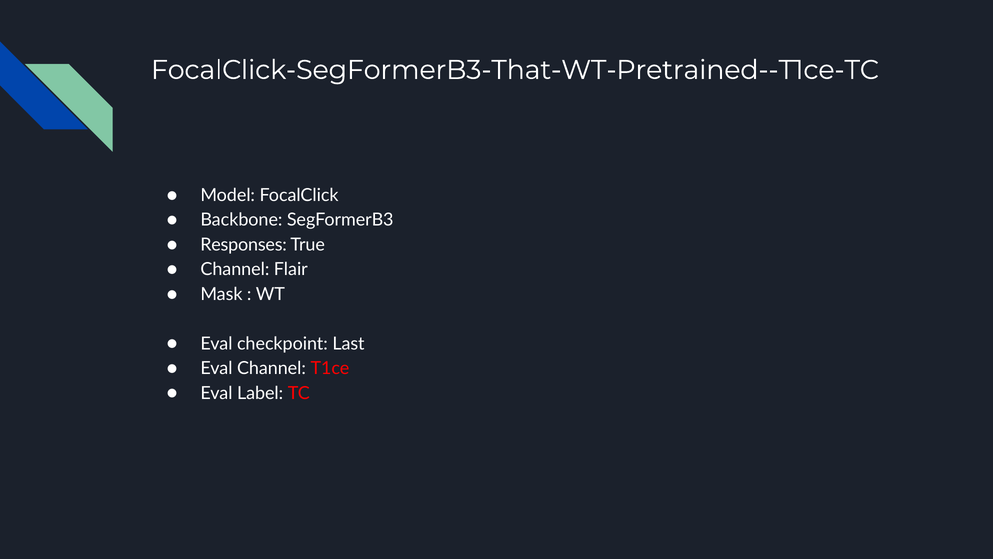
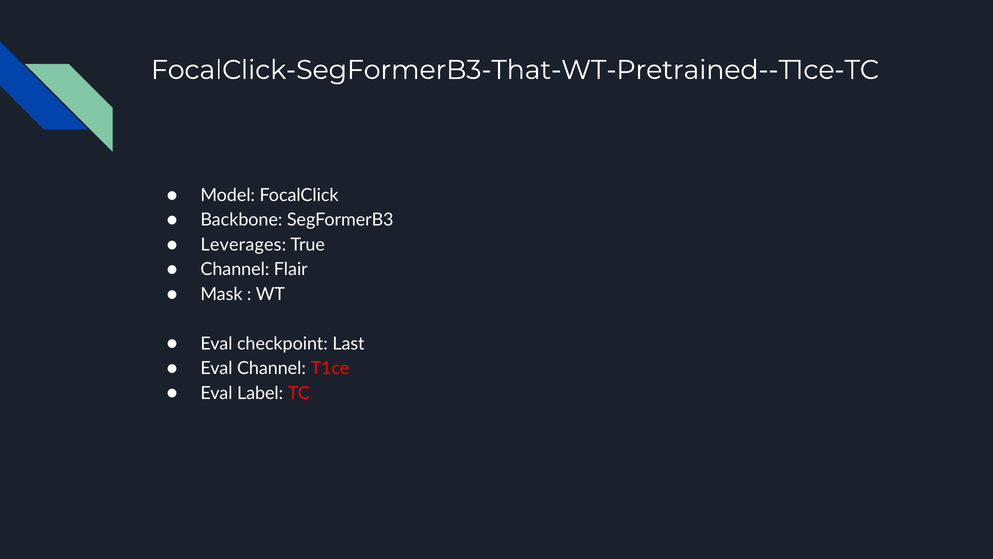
Responses: Responses -> Leverages (243, 245)
